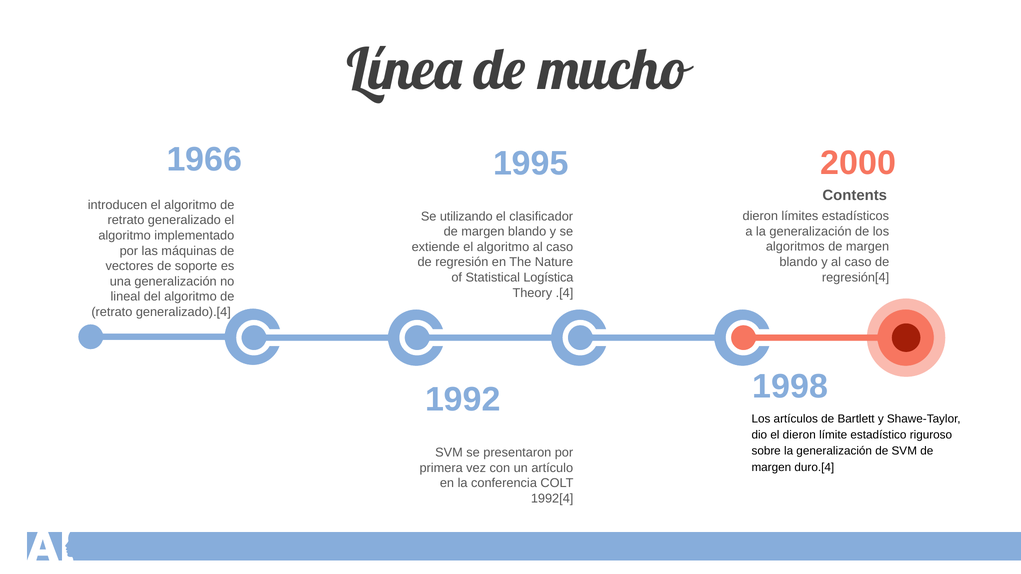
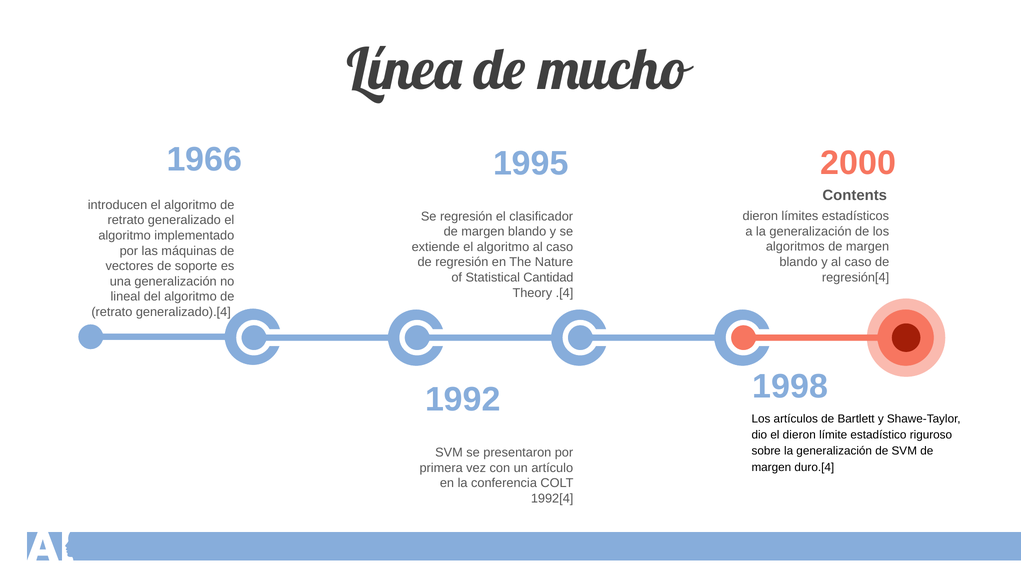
Se utilizando: utilizando -> regresión (466, 216)
Logística: Logística -> Cantidad (548, 278)
